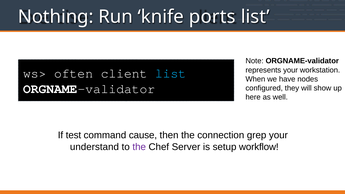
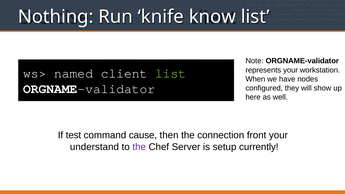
ports: ports -> know (212, 17)
often: often -> named (74, 73)
list colour: light blue -> light green (171, 73)
grep: grep -> front (257, 135)
workflow: workflow -> currently (259, 147)
